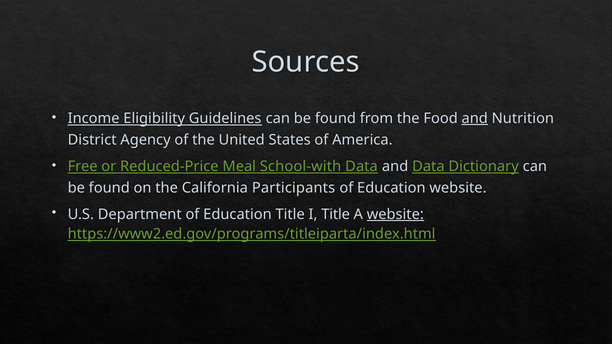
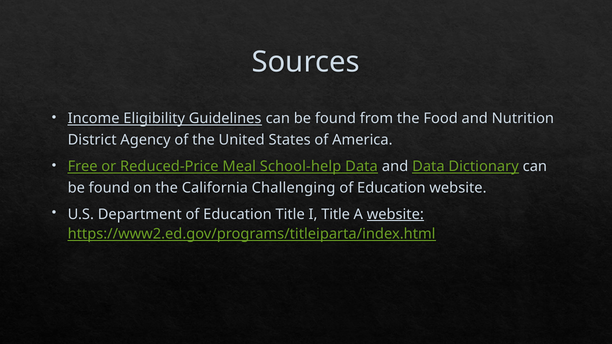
and underline: present -> none (475, 118)
School-with: School-with -> School-help (301, 166)
Participants: Participants -> Challenging (294, 188)
